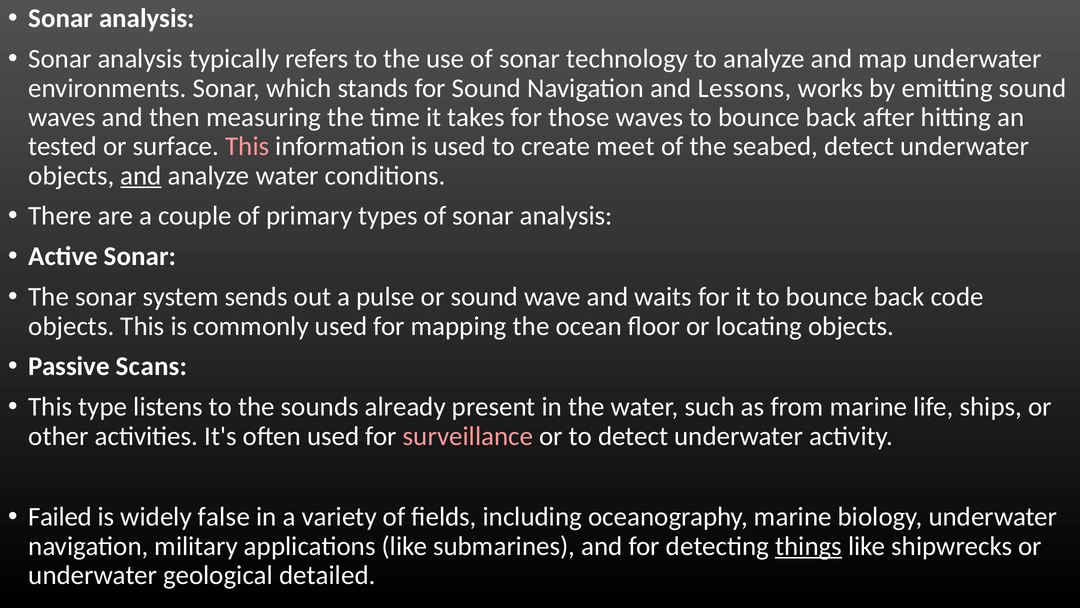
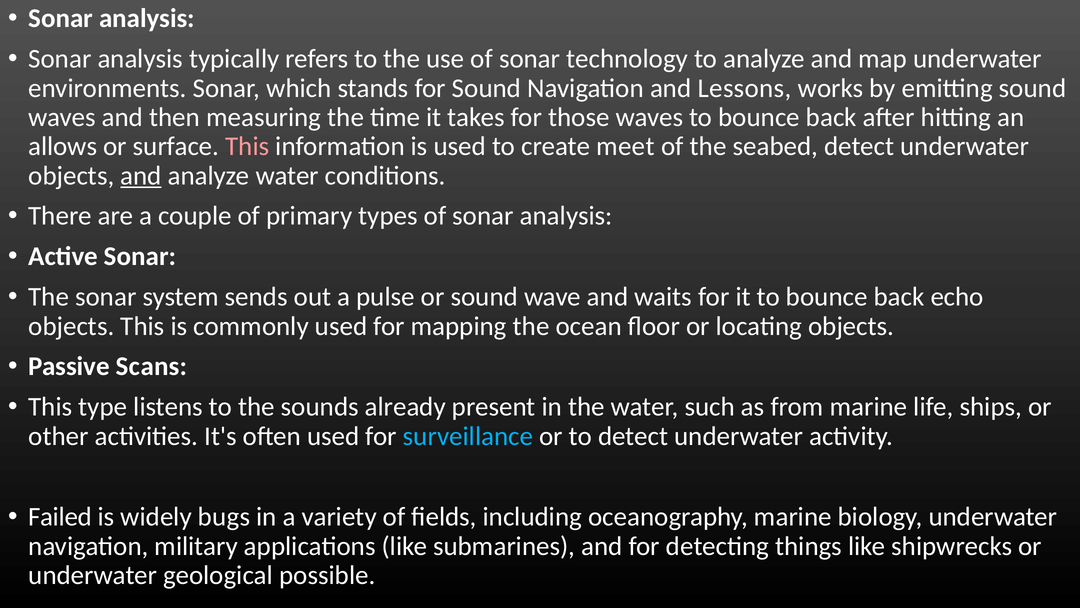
tested: tested -> allows (63, 146)
code: code -> echo (957, 297)
surveillance colour: pink -> light blue (468, 436)
false: false -> bugs (224, 517)
things underline: present -> none (809, 546)
detailed: detailed -> possible (327, 575)
